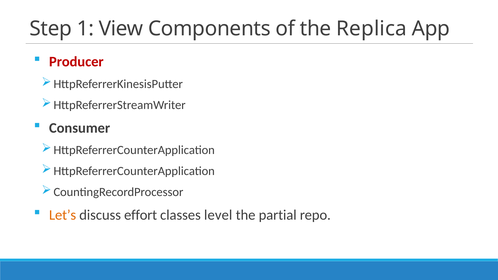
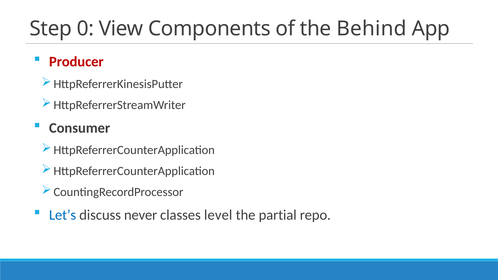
1: 1 -> 0 (85, 29)
Replica: Replica -> Behind (371, 29)
Let’s colour: orange -> blue (63, 215)
effort: effort -> never (141, 215)
